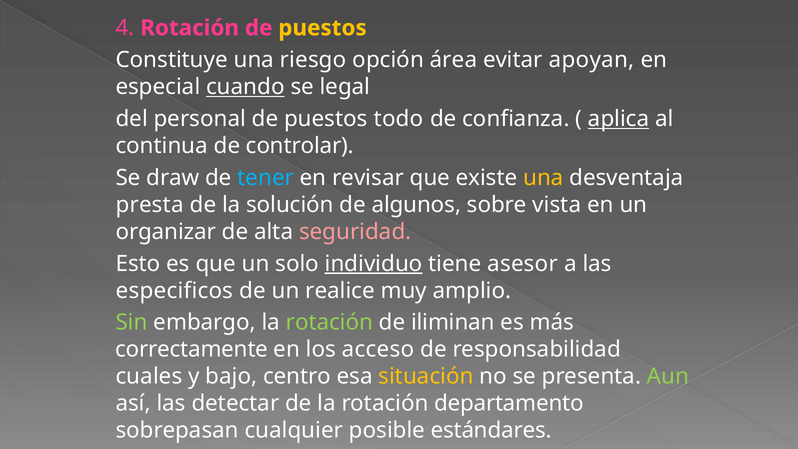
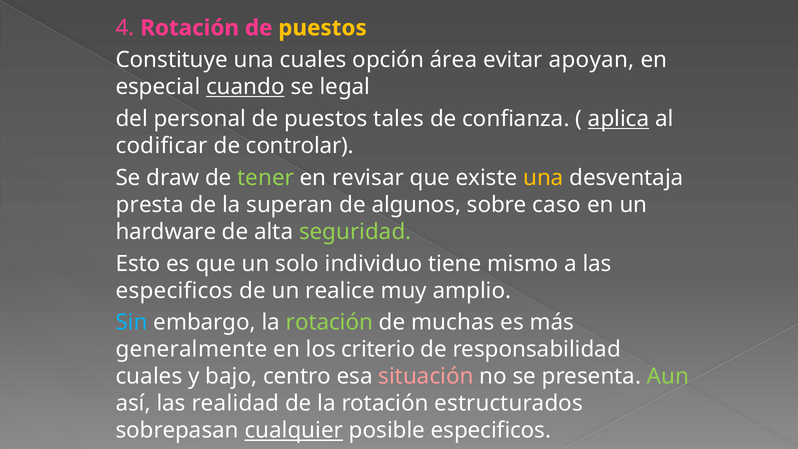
una riesgo: riesgo -> cuales (313, 60)
todo: todo -> tales (399, 119)
continua: continua -> codificar (162, 146)
tener colour: light blue -> light green (266, 178)
solución: solución -> superan (290, 205)
vista: vista -> caso (557, 205)
organizar: organizar -> hardware (166, 232)
seguridad colour: pink -> light green (355, 232)
individuo underline: present -> none (374, 264)
asesor: asesor -> mismo (523, 264)
Sin colour: light green -> light blue (132, 322)
iliminan: iliminan -> muchas (453, 322)
correctamente: correctamente -> generalmente (191, 349)
acceso: acceso -> criterio (378, 349)
situación colour: yellow -> pink (426, 376)
detectar: detectar -> realidad (235, 403)
departamento: departamento -> estructurados (509, 403)
cualquier underline: none -> present (294, 430)
posible estándares: estándares -> especificos (491, 430)
